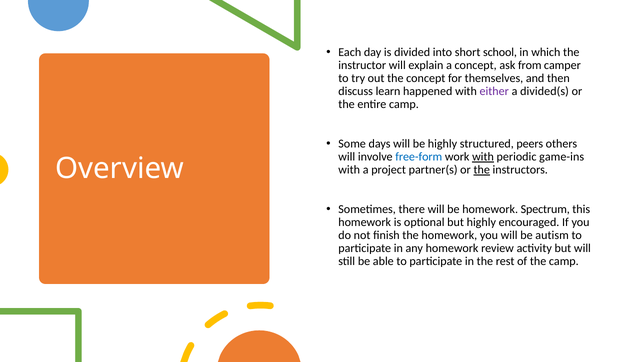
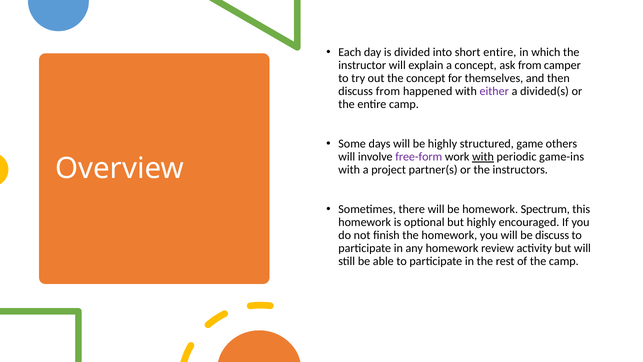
short school: school -> entire (500, 52)
discuss learn: learn -> from (388, 91)
peers: peers -> game (530, 144)
free-form colour: blue -> purple (419, 157)
the underline: present -> none (482, 170)
be autism: autism -> discuss (552, 235)
